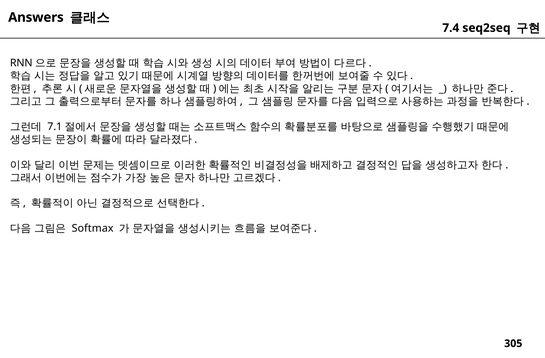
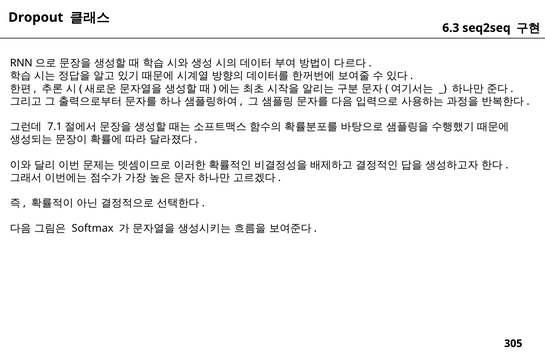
Answers: Answers -> Dropout (36, 17)
7.4: 7.4 -> 6.3 (451, 28)
